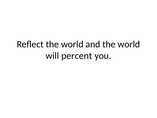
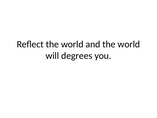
percent: percent -> degrees (77, 56)
